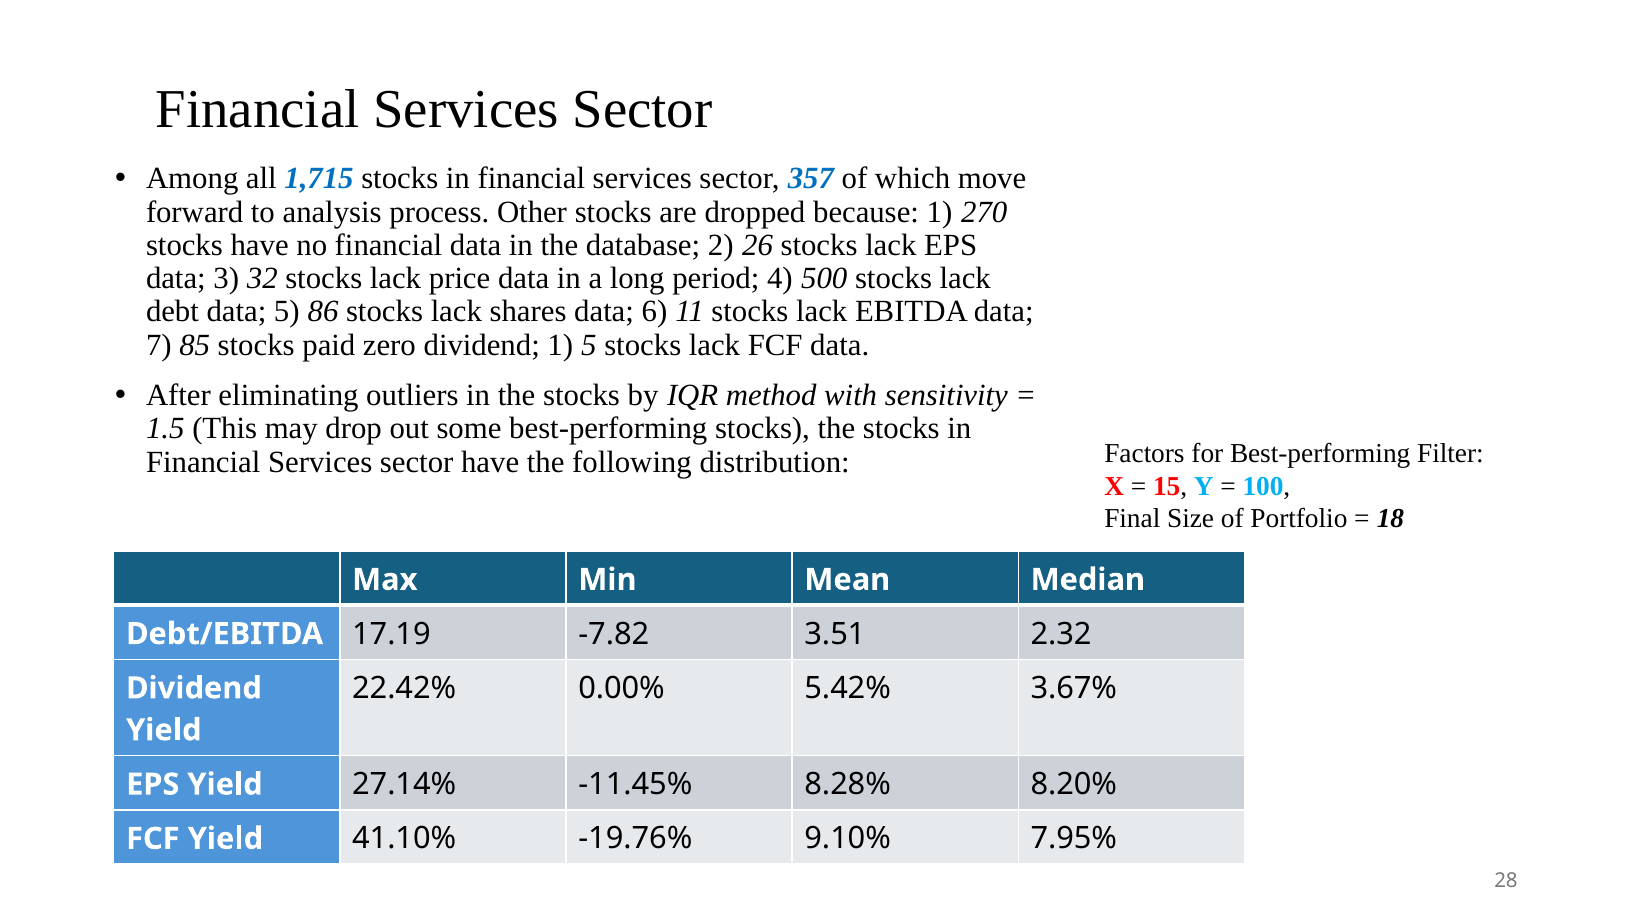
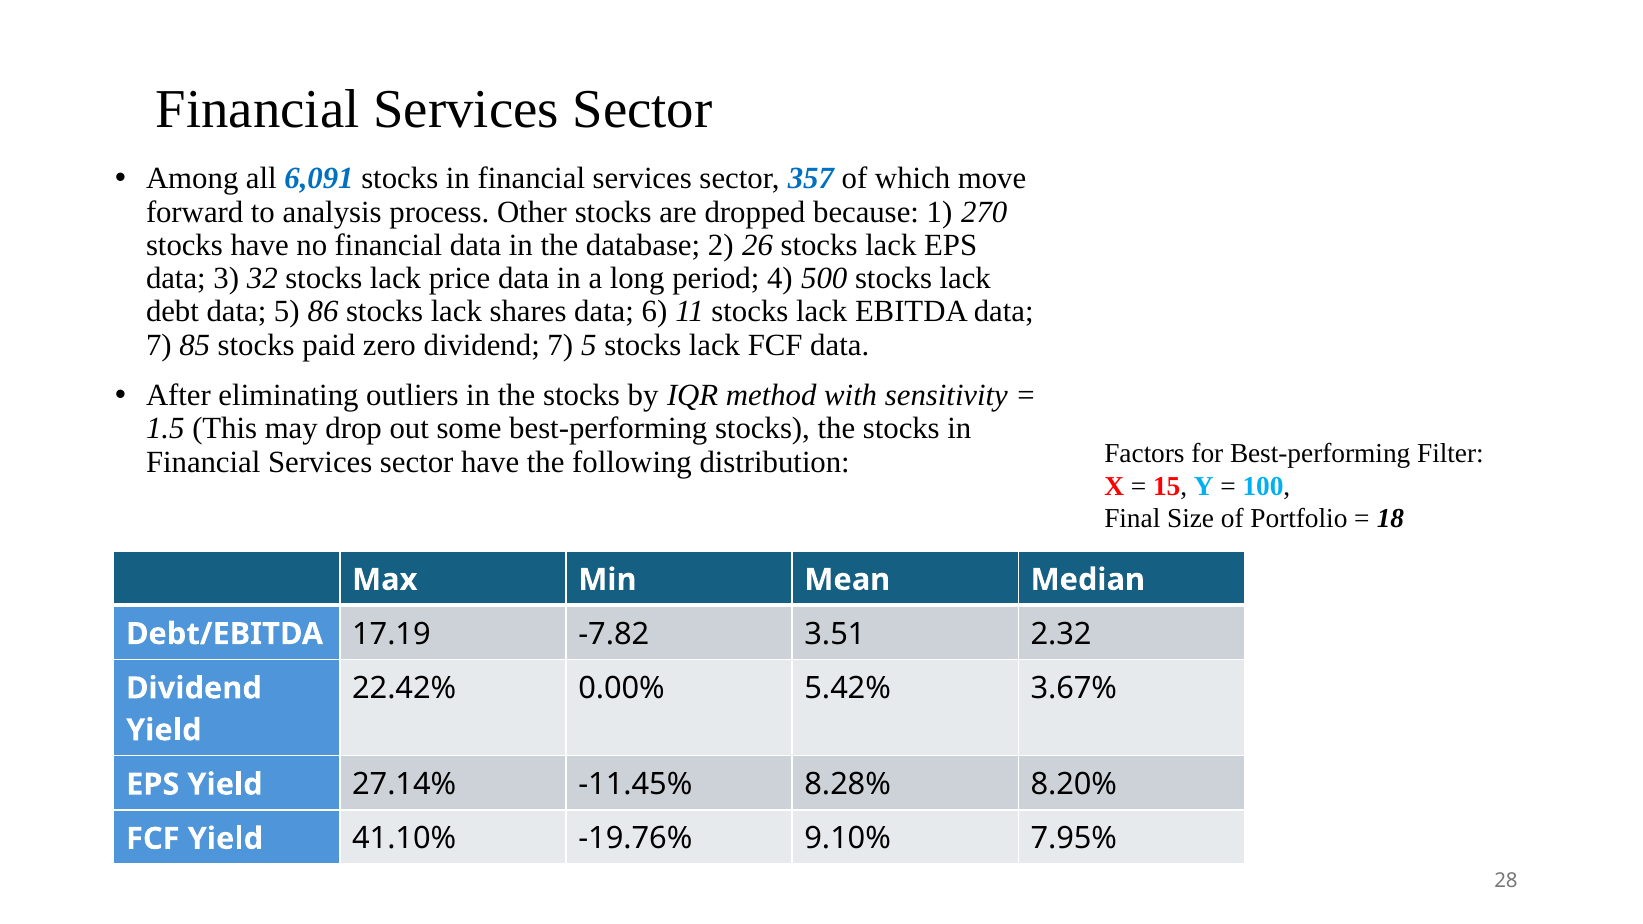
1,715: 1,715 -> 6,091 (319, 179)
dividend 1: 1 -> 7 (560, 345)
